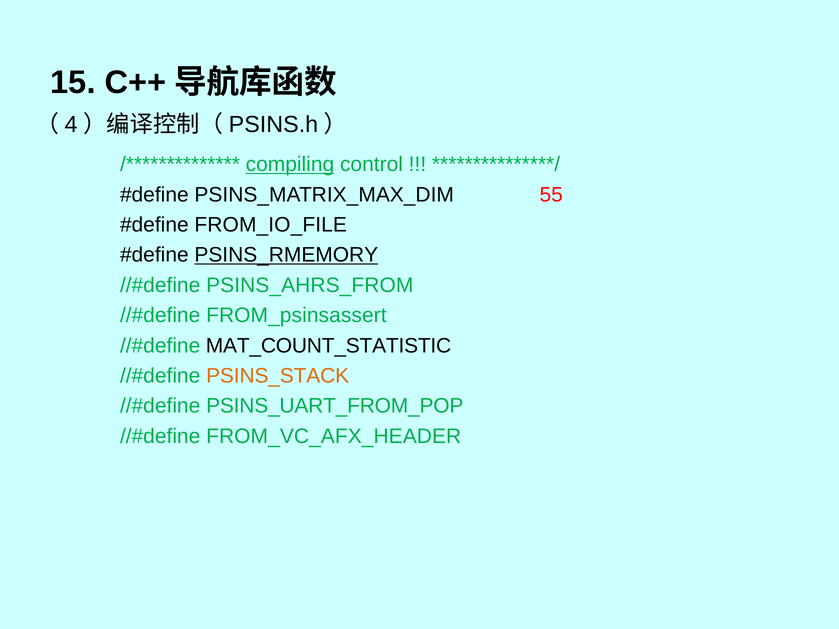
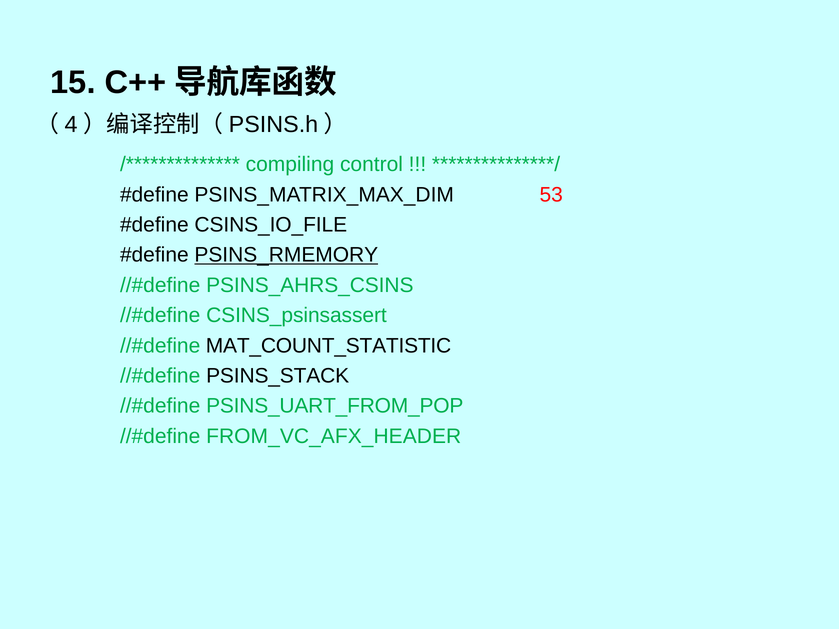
compiling underline: present -> none (290, 165)
55: 55 -> 53 (551, 195)
FROM_IO_FILE: FROM_IO_FILE -> CSINS_IO_FILE (271, 225)
PSINS_AHRS_FROM: PSINS_AHRS_FROM -> PSINS_AHRS_CSINS (310, 285)
FROM_psinsassert: FROM_psinsassert -> CSINS_psinsassert (296, 316)
PSINS_STACK colour: orange -> black (278, 376)
